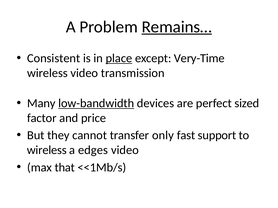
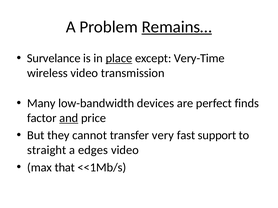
Consistent: Consistent -> Survelance (54, 58)
low-bandwidth underline: present -> none (96, 103)
sized: sized -> finds (247, 103)
and underline: none -> present (69, 118)
only: only -> very (163, 136)
wireless: wireless -> straight (47, 150)
